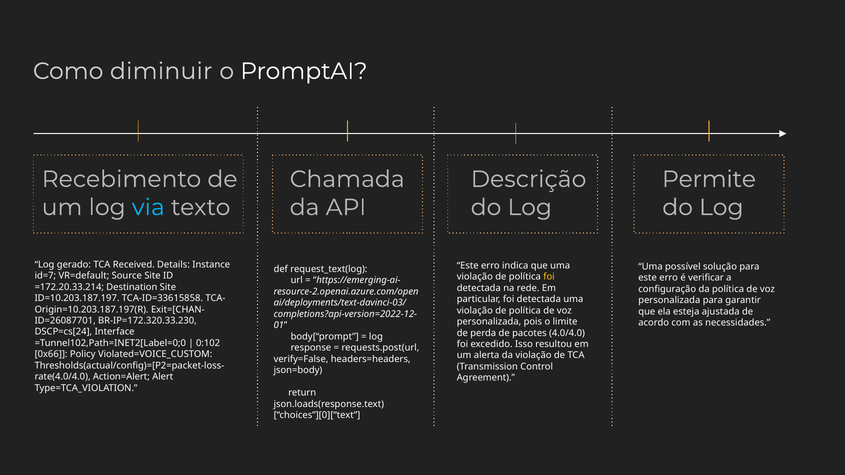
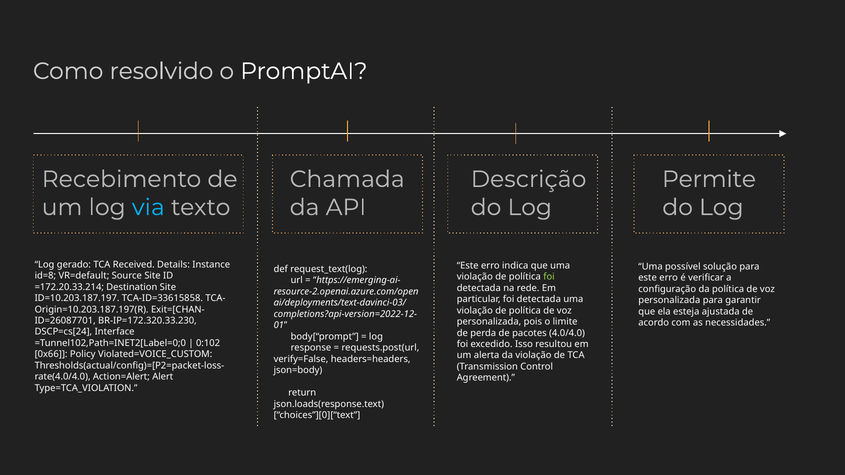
diminuir: diminuir -> resolvido (161, 71)
id=7: id=7 -> id=8 (45, 276)
foi colour: yellow -> light green (549, 277)
